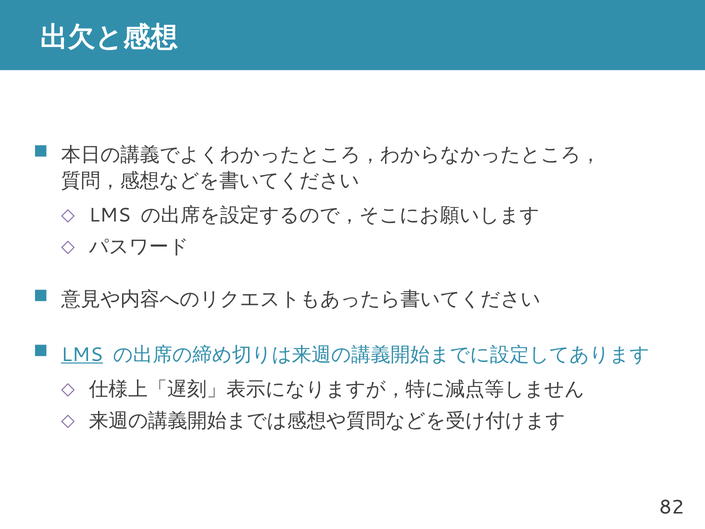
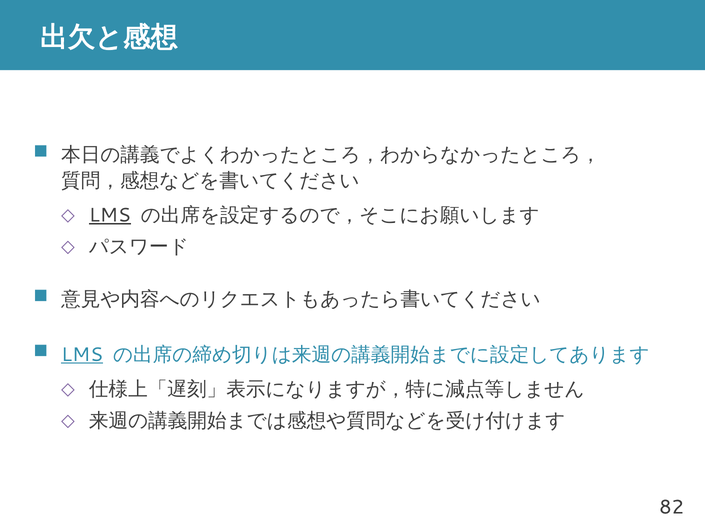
LMS underline: none -> present (110, 215)
